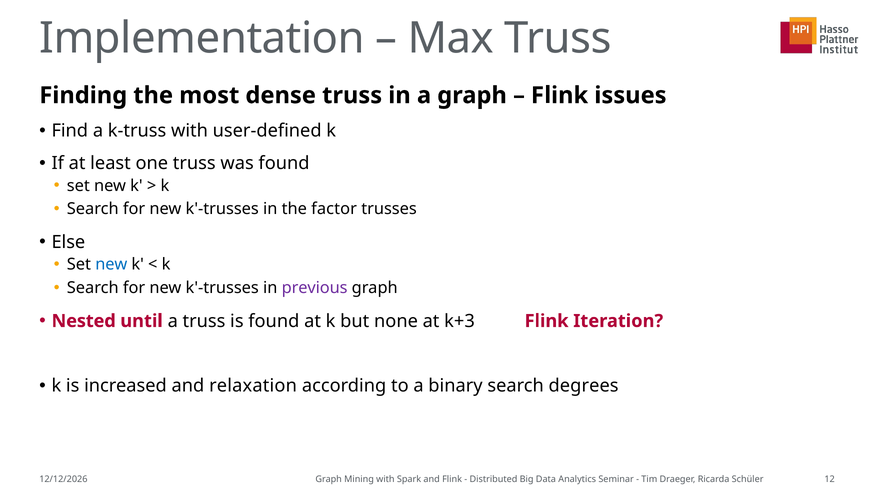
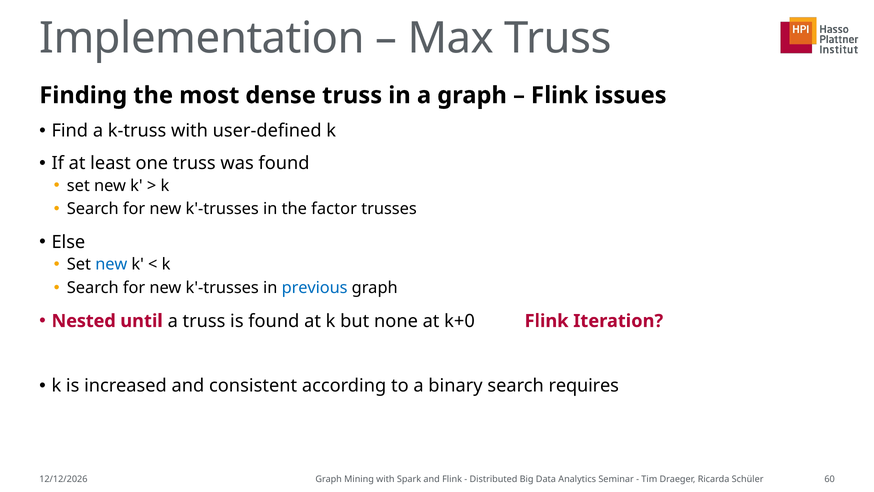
previous colour: purple -> blue (315, 288)
k+3: k+3 -> k+0 (460, 321)
relaxation: relaxation -> consistent (253, 386)
degrees: degrees -> requires (584, 386)
12: 12 -> 60 (830, 479)
